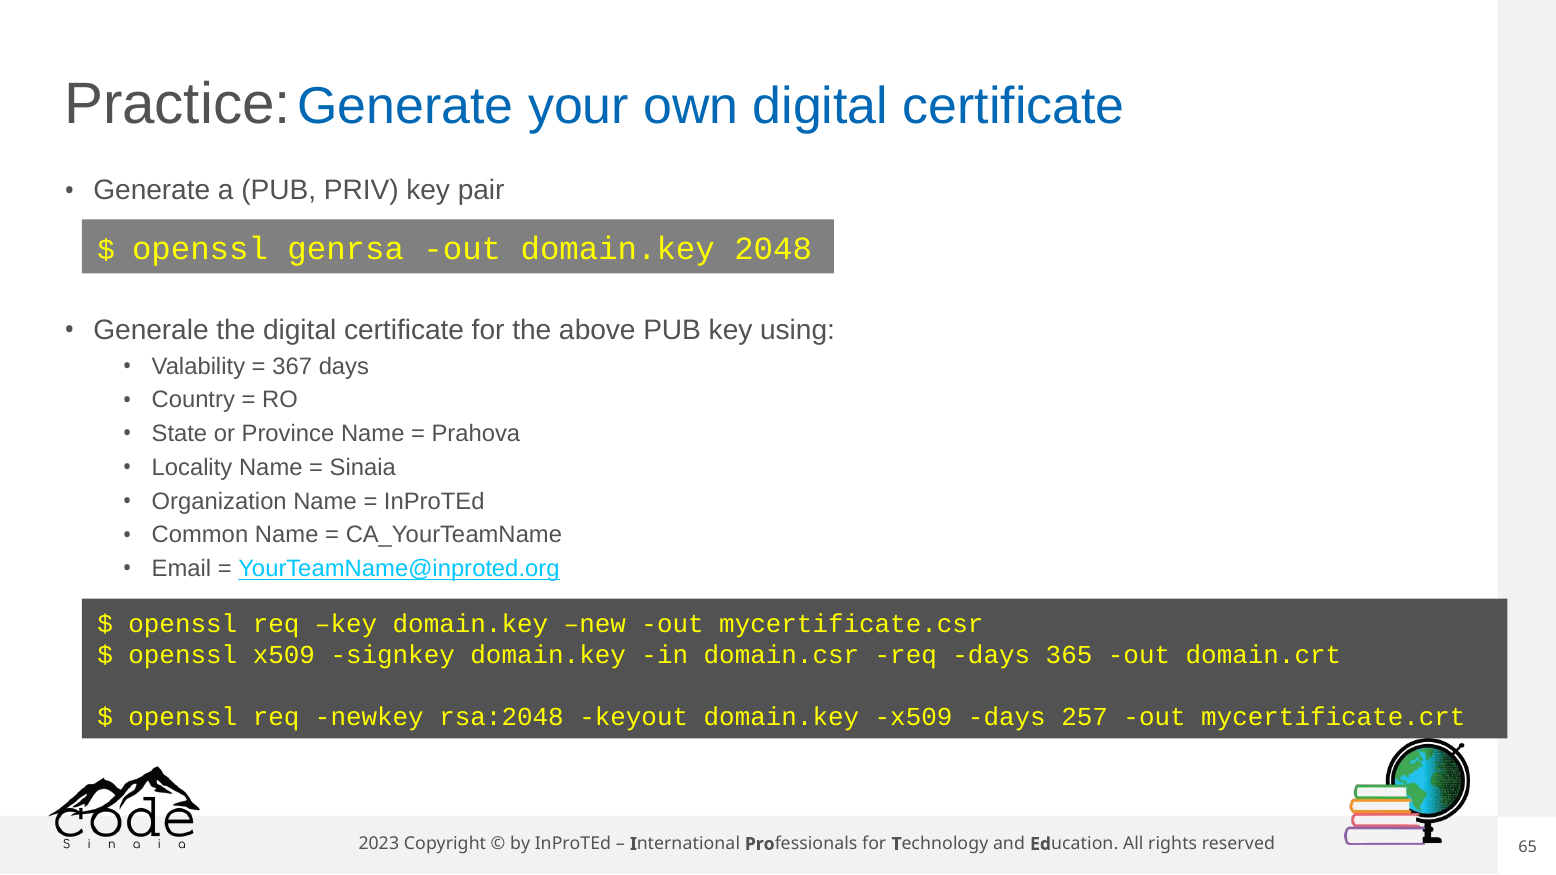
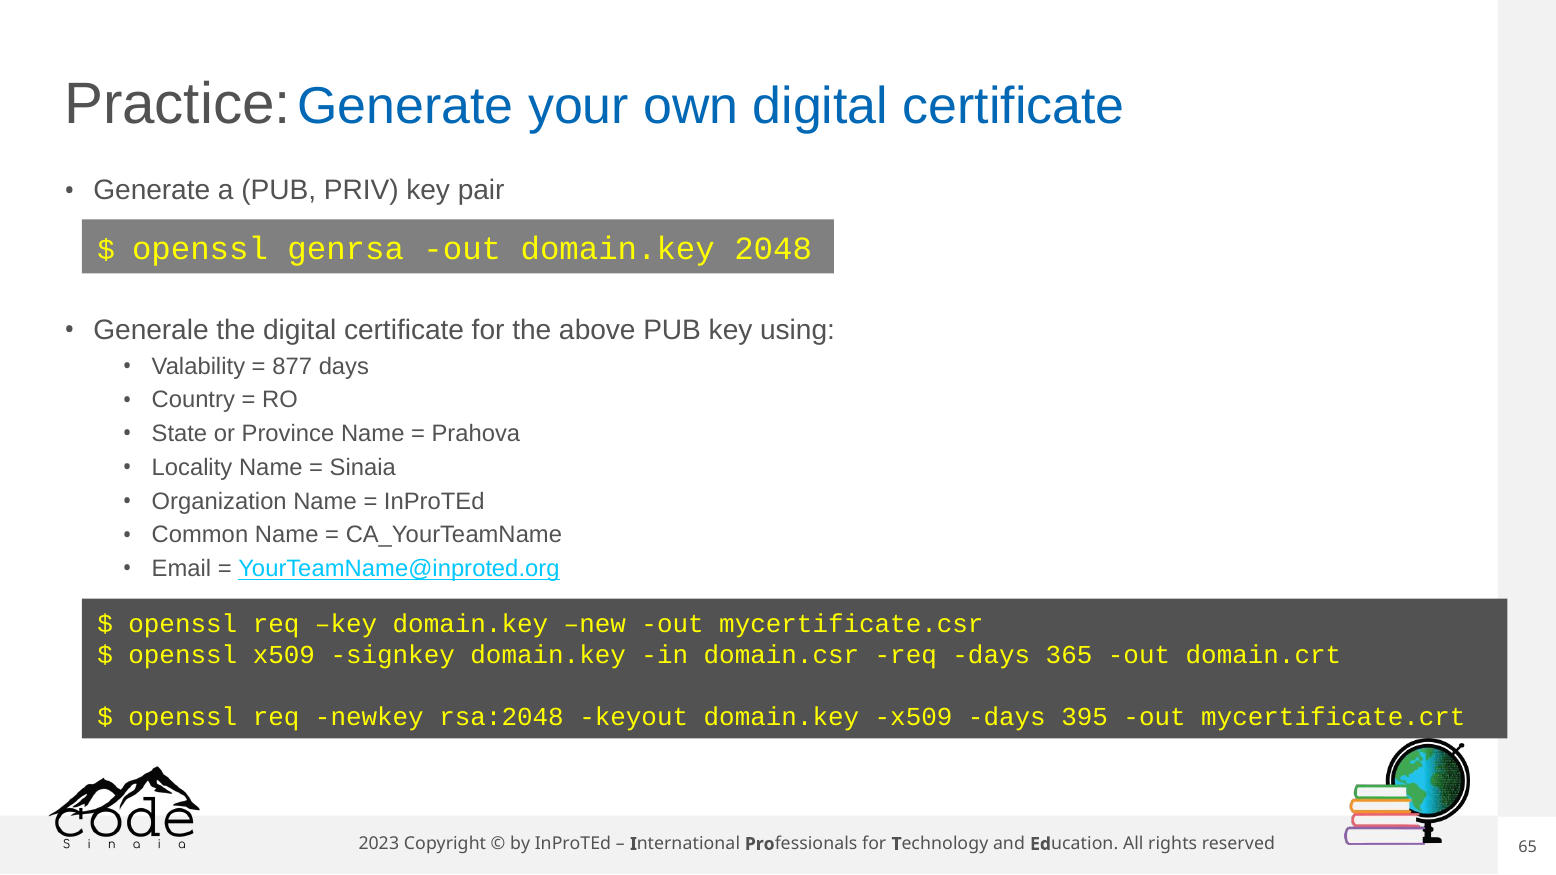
367: 367 -> 877 (292, 367)
257: 257 -> 395 (1085, 717)
